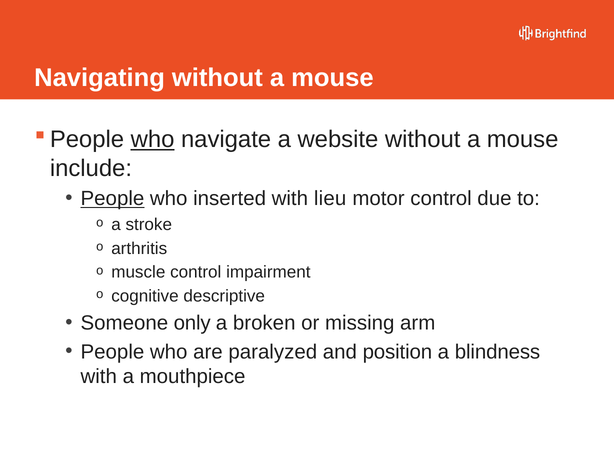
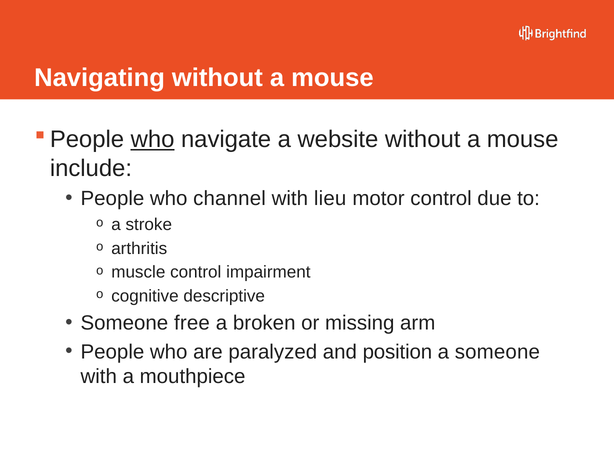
People underline: present -> none (112, 198)
inserted: inserted -> channel (230, 198)
only: only -> free (192, 323)
a blindness: blindness -> someone (497, 351)
